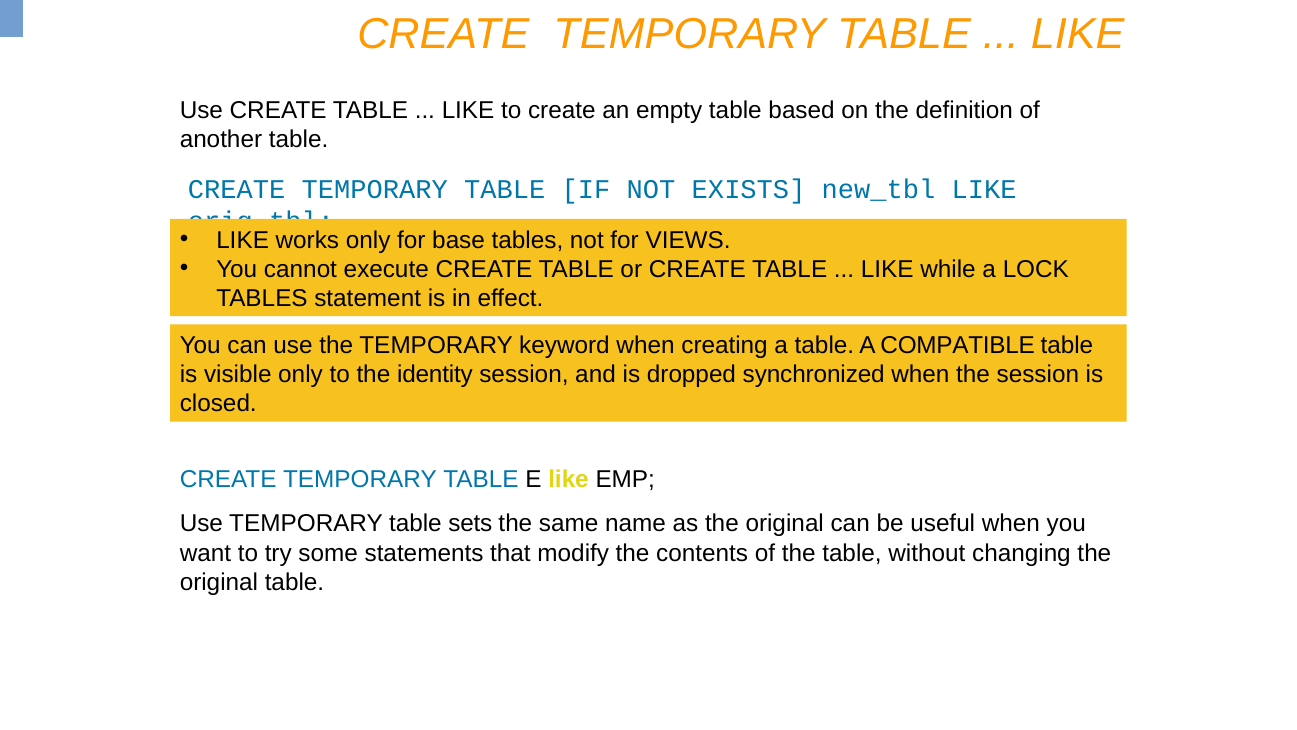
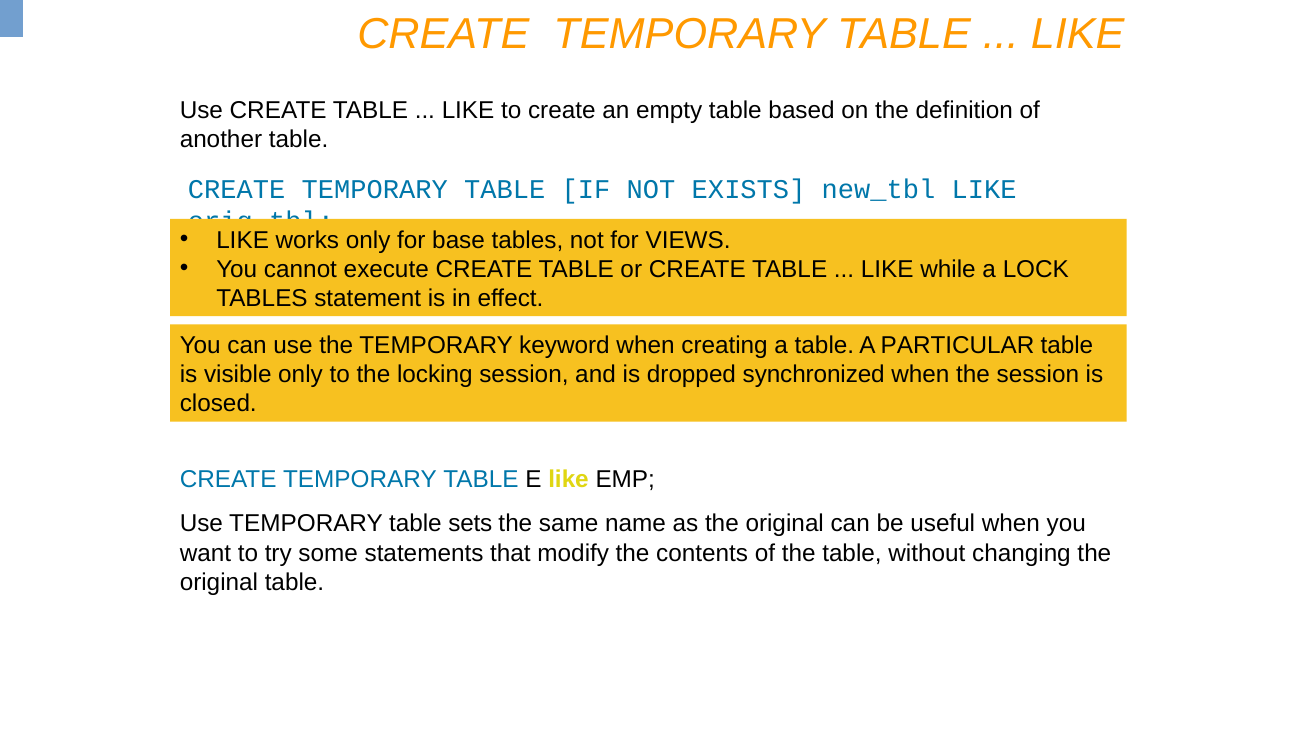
COMPATIBLE: COMPATIBLE -> PARTICULAR (958, 345)
identity: identity -> locking (435, 374)
